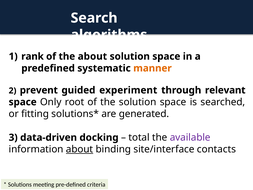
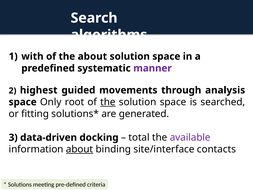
rank: rank -> with (32, 56)
manner colour: orange -> purple (153, 68)
prevent: prevent -> highest (39, 90)
experiment: experiment -> movements (128, 90)
relevant: relevant -> analysis (225, 90)
the underline: none -> present (108, 102)
